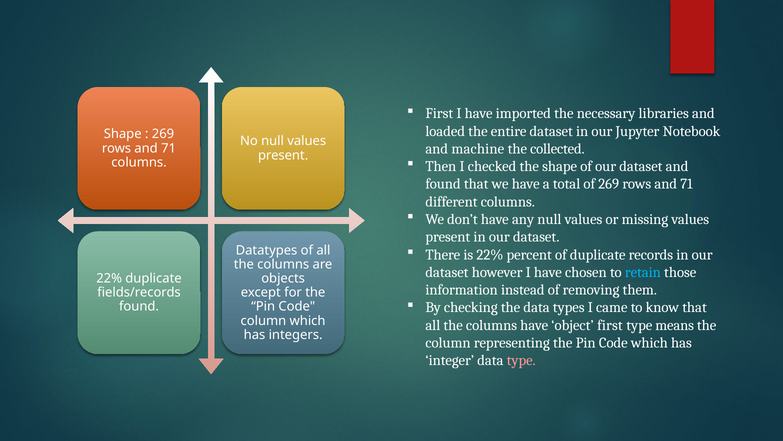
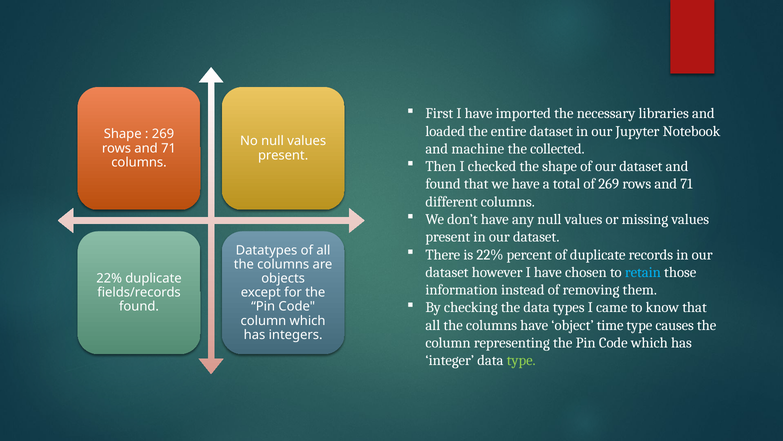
object first: first -> time (610, 325)
means: means -> causes (675, 325)
type colour: pink -> light green (521, 360)
